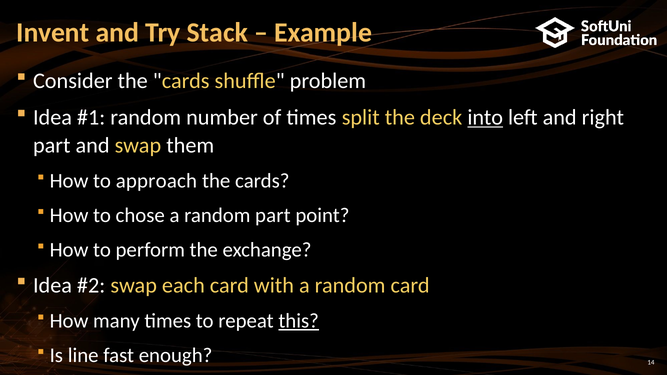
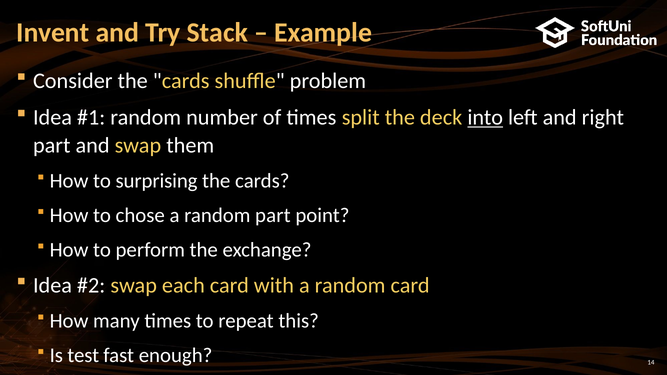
approach: approach -> surprising (157, 181)
this underline: present -> none (299, 321)
line: line -> test (83, 356)
